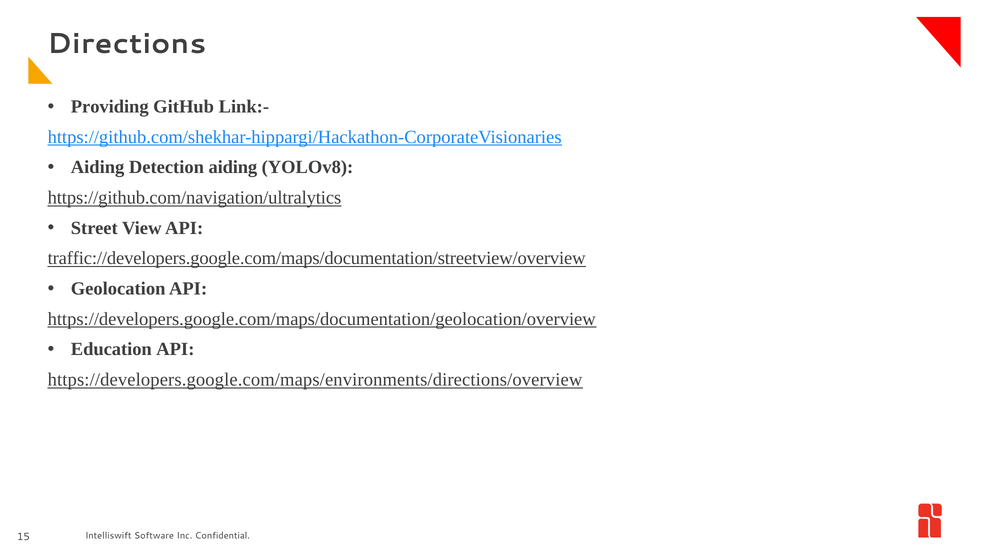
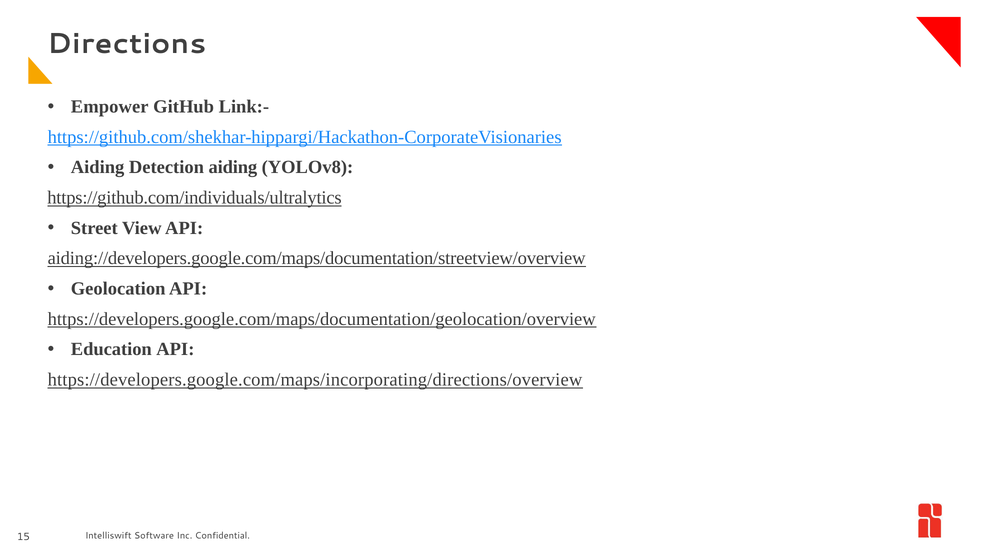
Providing: Providing -> Empower (110, 107)
https://github.com/navigation/ultralytics: https://github.com/navigation/ultralytics -> https://github.com/individuals/ultralytics (194, 198)
traffic://developers.google.com/maps/documentation/streetview/overview: traffic://developers.google.com/maps/documentation/streetview/overview -> aiding://developers.google.com/maps/documentation/streetview/overview (317, 258)
https://developers.google.com/maps/environments/directions/overview: https://developers.google.com/maps/environments/directions/overview -> https://developers.google.com/maps/incorporating/directions/overview (315, 380)
